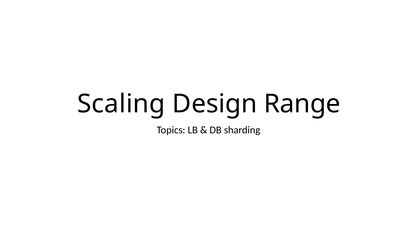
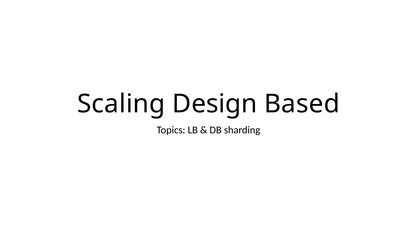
Range: Range -> Based (302, 104)
